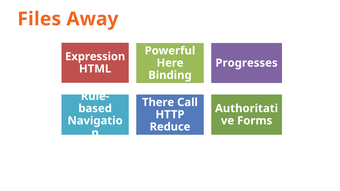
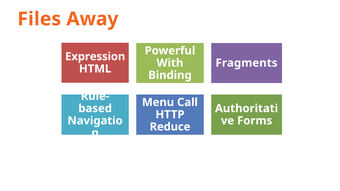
Here: Here -> With (170, 63)
Progresses: Progresses -> Fragments (247, 63)
There: There -> Menu (158, 102)
